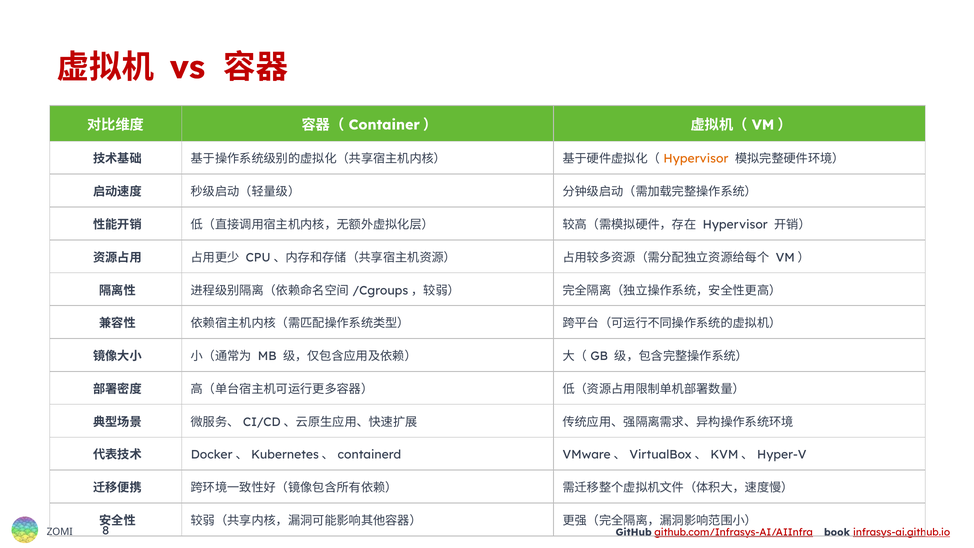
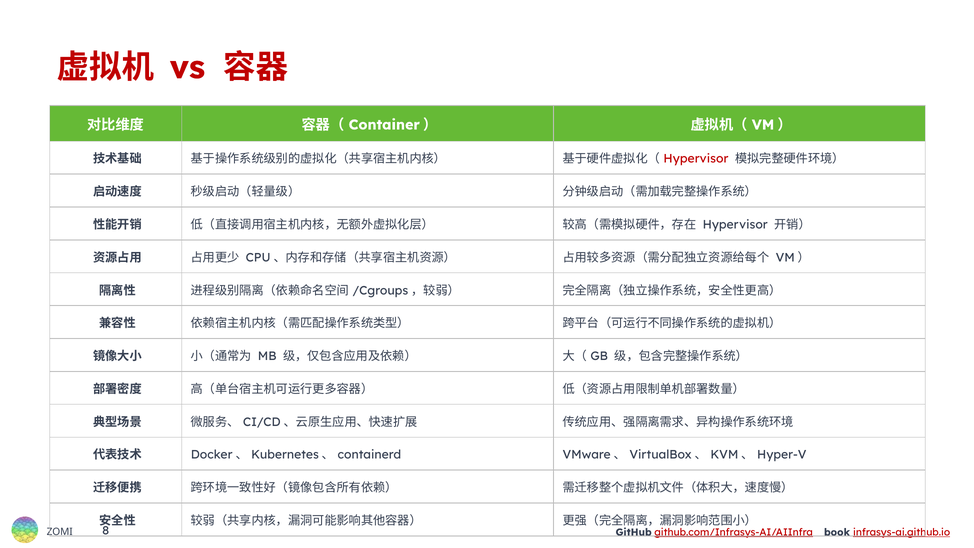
Hypervisor colour: orange -> red (696, 159)
